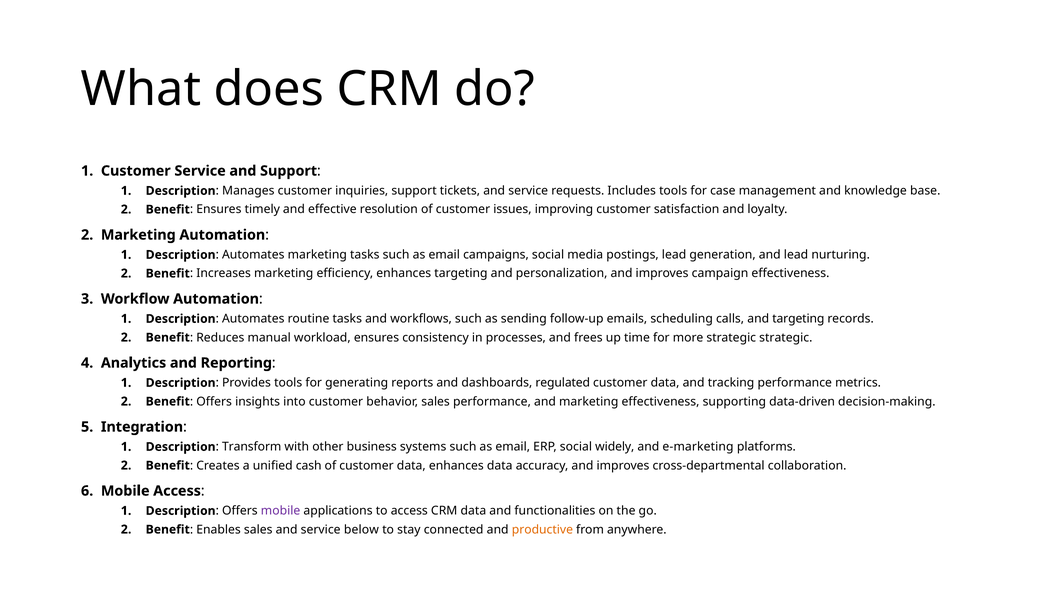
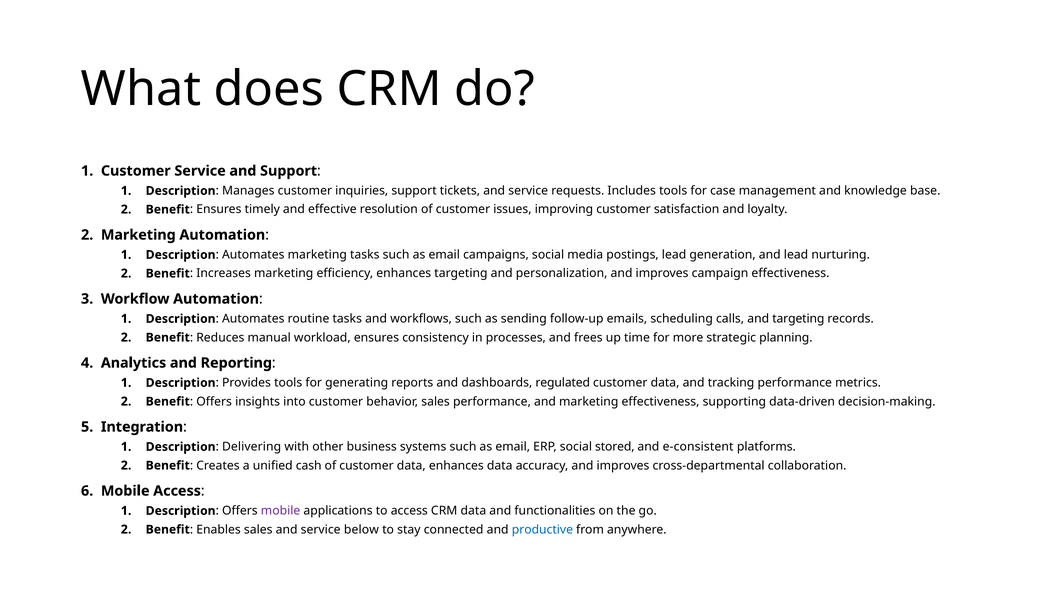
strategic strategic: strategic -> planning (786, 337)
Transform: Transform -> Delivering (252, 446)
widely: widely -> stored (615, 446)
e-marketing: e-marketing -> e-consistent (698, 446)
productive colour: orange -> blue (542, 529)
